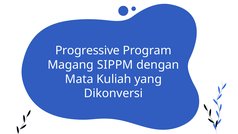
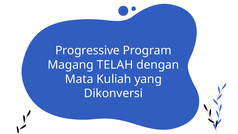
SIPPM: SIPPM -> TELAH (115, 65)
